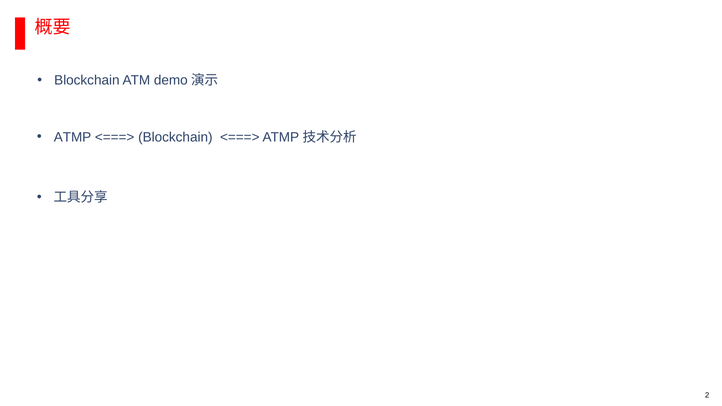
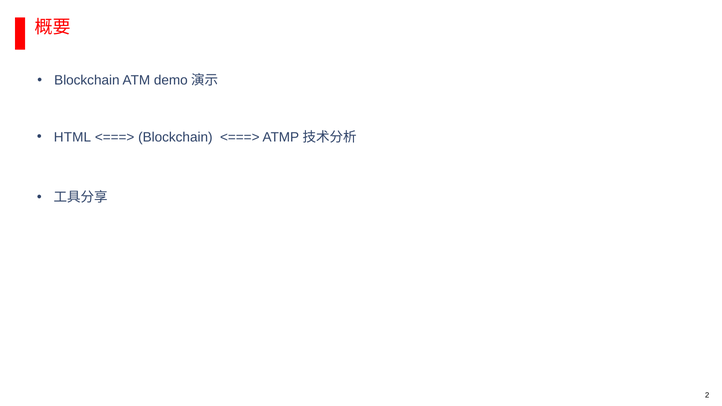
ATMP: ATMP -> HTML (72, 137)
